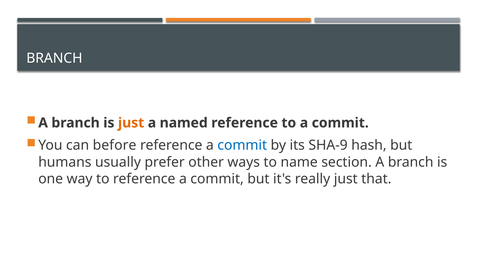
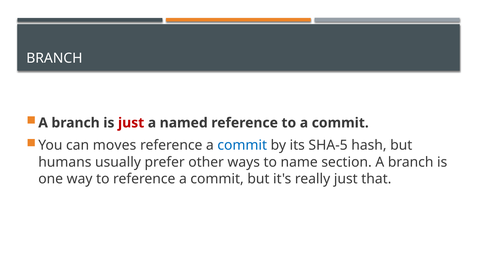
just colour: orange -> red (131, 123)
before: before -> moves (115, 145)
SHA-9: SHA-9 -> SHA-5 (328, 145)
